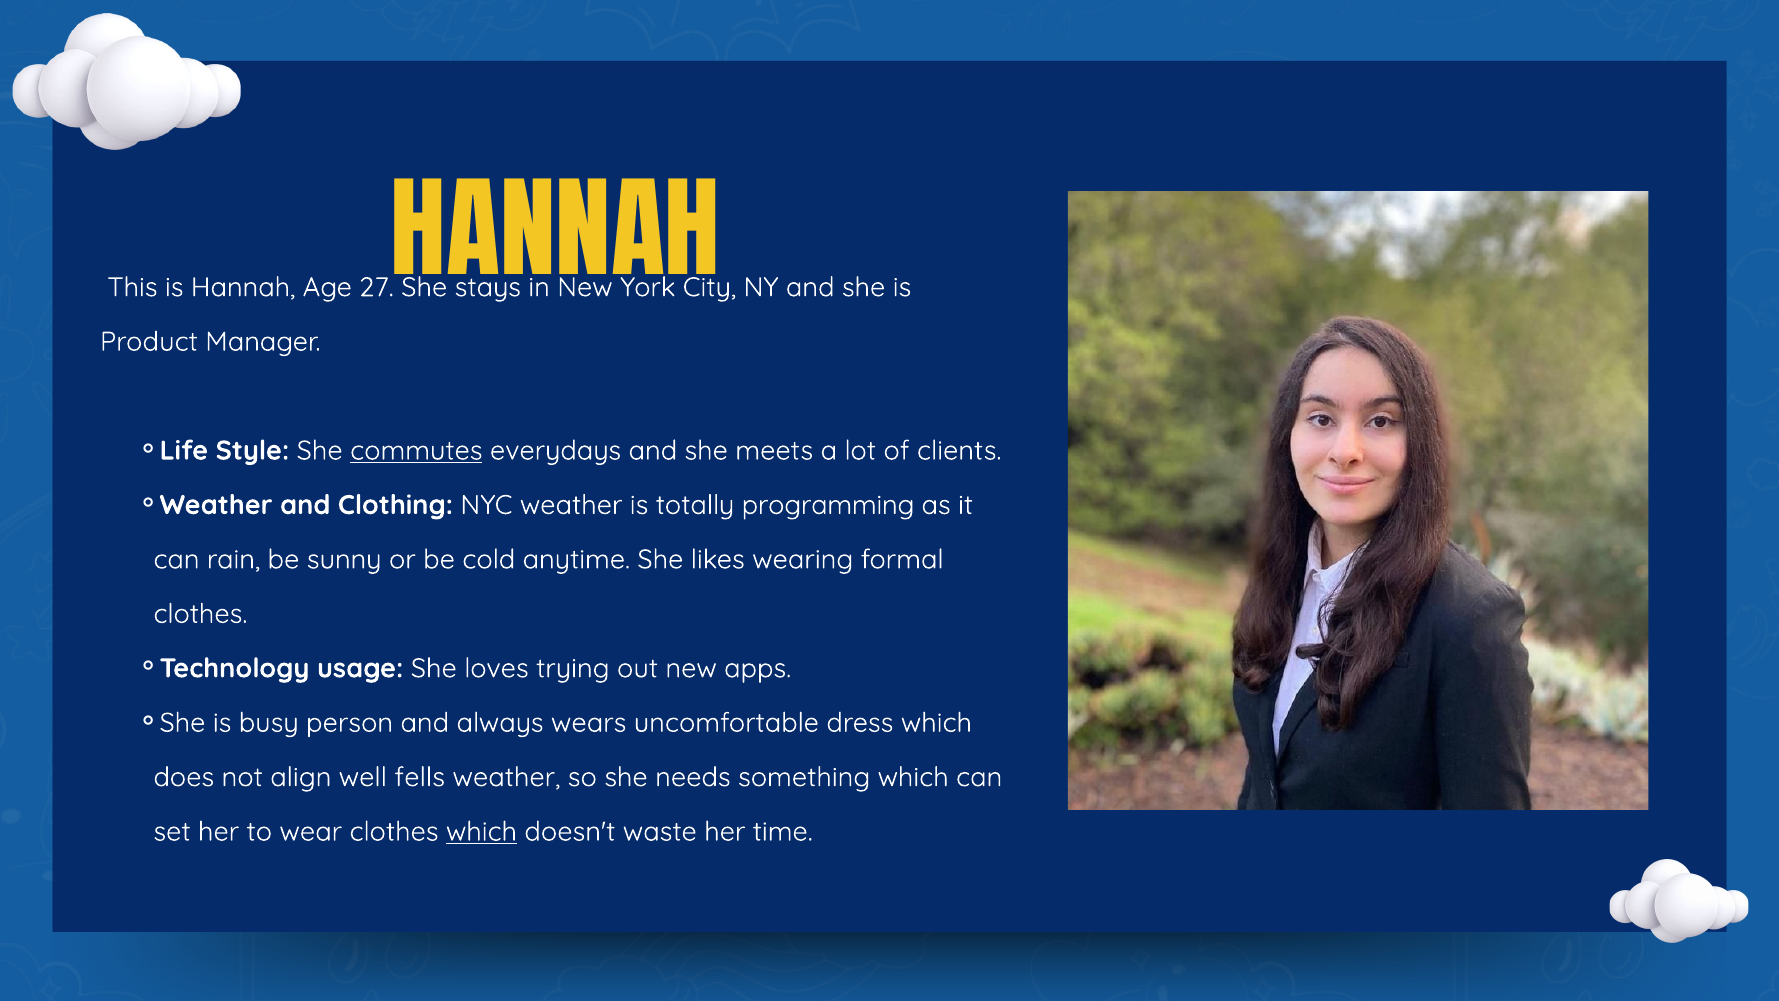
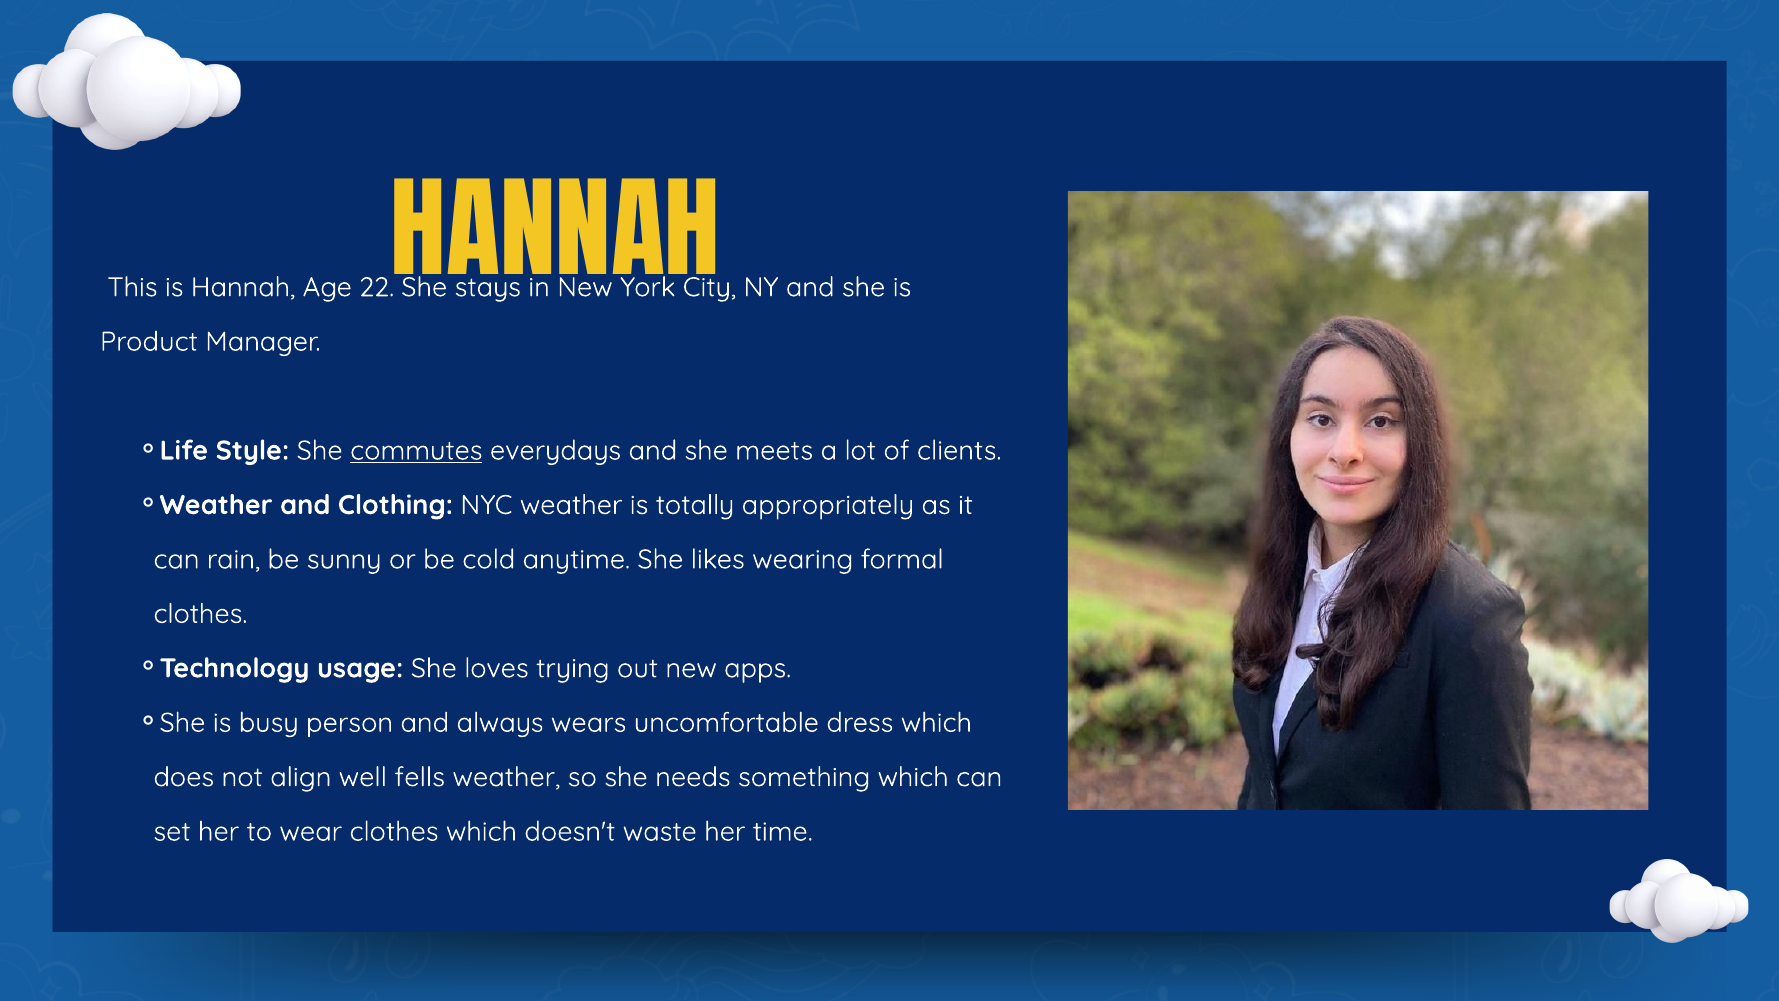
27: 27 -> 22 (377, 287)
programming: programming -> appropriately (828, 505)
which underline: present -> none (481, 831)
